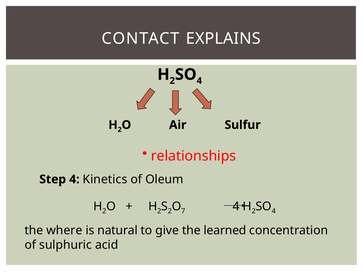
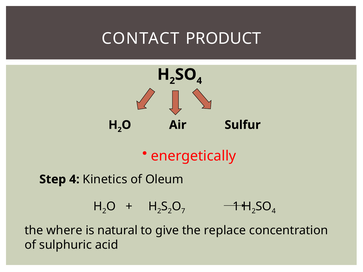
EXPLAINS: EXPLAINS -> PRODUCT (223, 39)
relationships: relationships -> energetically (193, 156)
4: 4 -> 1 (236, 207)
learned: learned -> replace (225, 231)
